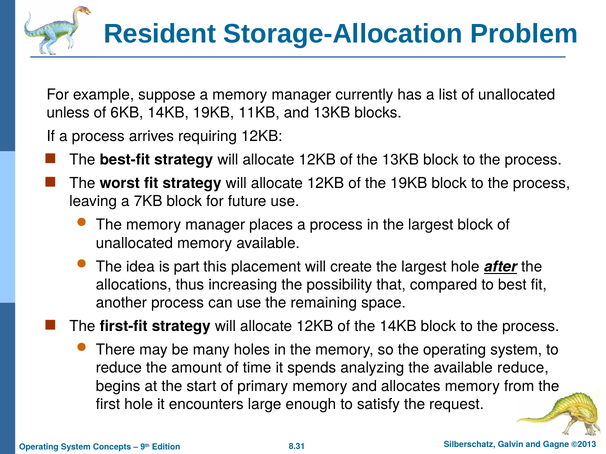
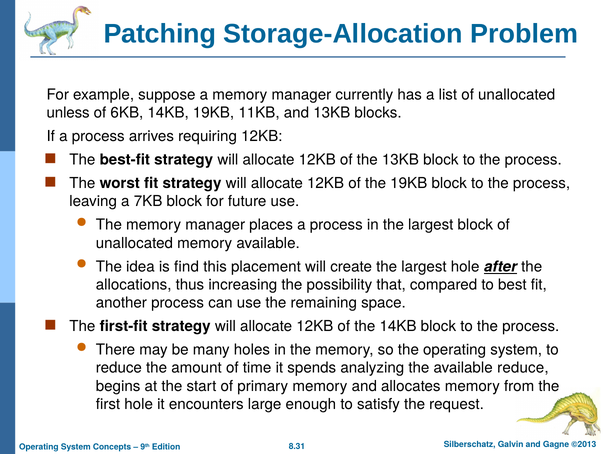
Resident: Resident -> Patching (160, 34)
part: part -> find (187, 267)
